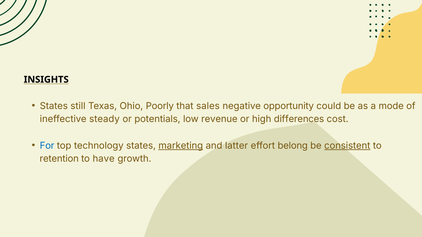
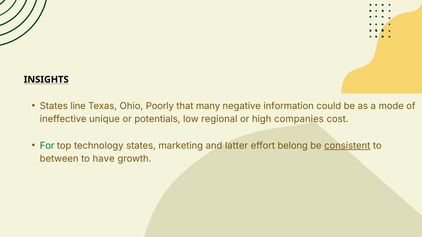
still: still -> line (78, 106)
sales: sales -> many (208, 106)
opportunity: opportunity -> information (289, 106)
steady: steady -> unique (104, 119)
revenue: revenue -> regional (219, 119)
differences: differences -> companies (299, 119)
For colour: blue -> green (47, 146)
marketing underline: present -> none (181, 146)
retention: retention -> between (59, 159)
